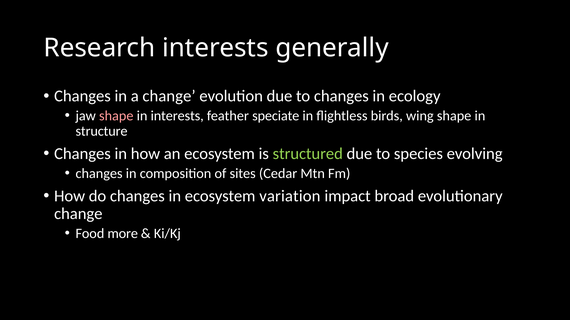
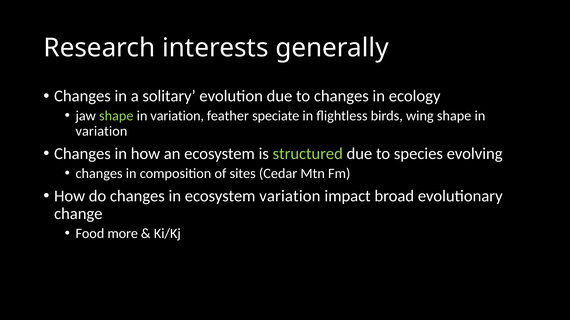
a change: change -> solitary (169, 96)
shape colour: pink -> light green (116, 116)
interests: interests -> variation (177, 116)
structure: structure -> variation (101, 131)
